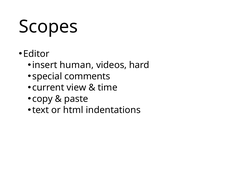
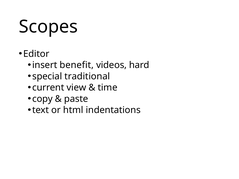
human: human -> benefit (77, 65)
comments: comments -> traditional (87, 76)
